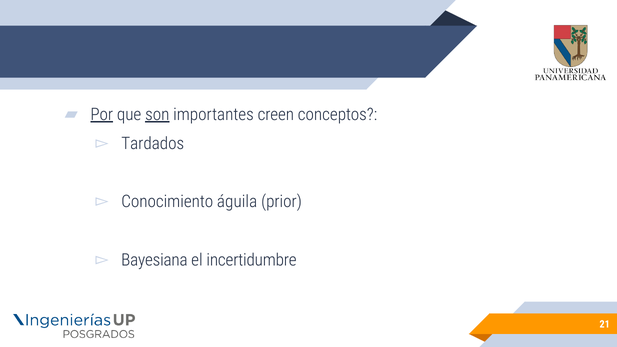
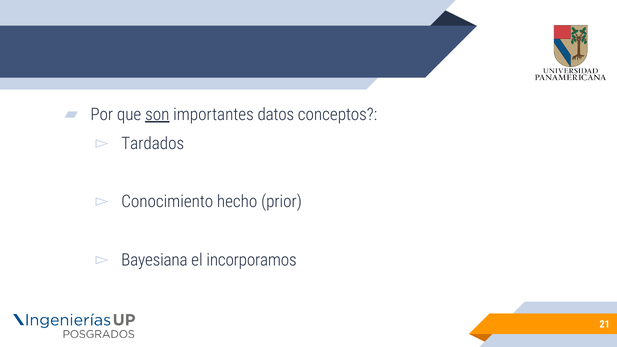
Por underline: present -> none (102, 114)
creen: creen -> datos (276, 114)
águila: águila -> hecho (237, 202)
incertidumbre: incertidumbre -> incorporamos (252, 260)
